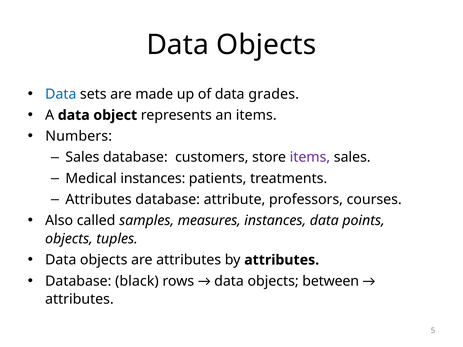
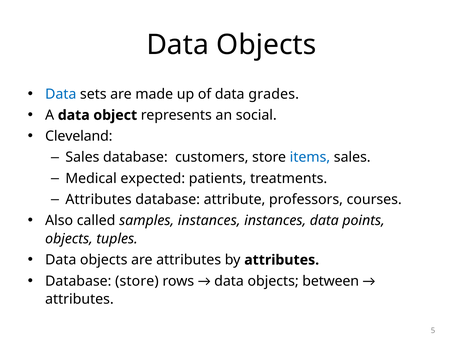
an items: items -> social (256, 115)
Numbers: Numbers -> Cleveland (79, 136)
items colour: purple -> blue (310, 157)
Medical instances: instances -> expected (153, 179)
samples measures: measures -> instances (209, 221)
Database black: black -> store (137, 281)
